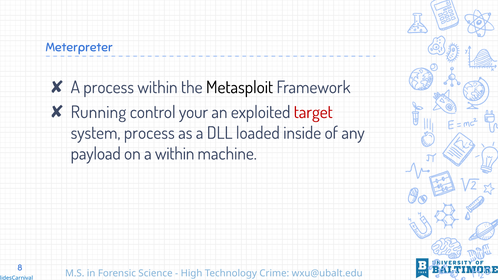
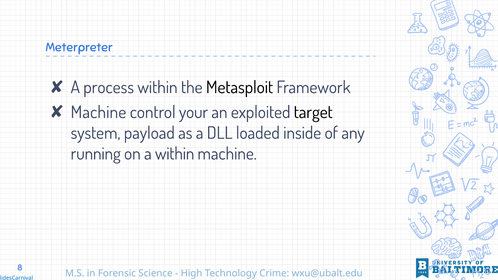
Running: Running -> Machine (98, 112)
target colour: red -> black (313, 112)
system process: process -> payload (149, 133)
payload: payload -> running (96, 154)
